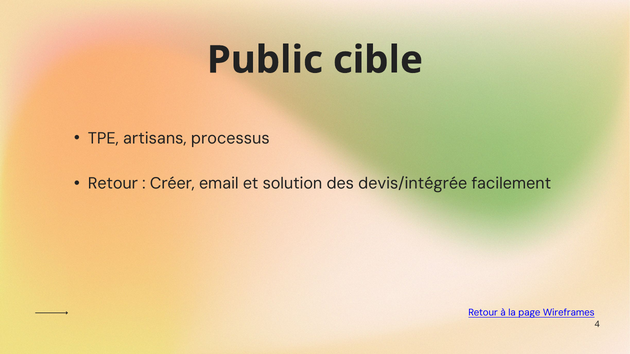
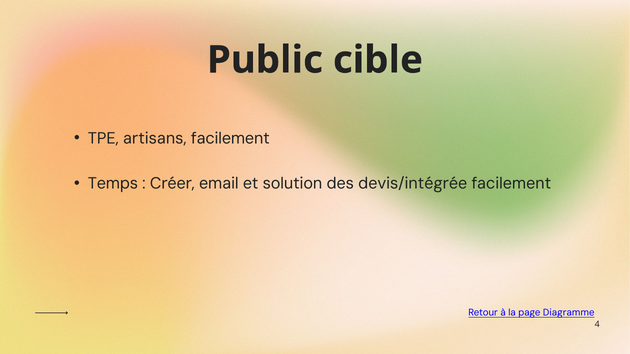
artisans processus: processus -> facilement (230, 138)
Retour: Retour -> Temps (113, 184)
Wireframes: Wireframes -> Diagramme (569, 313)
